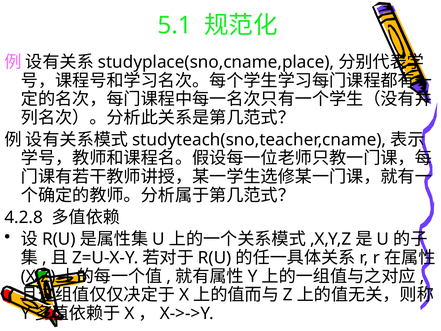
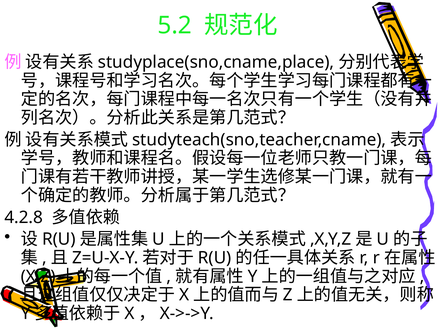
5.1: 5.1 -> 5.2 (175, 25)
